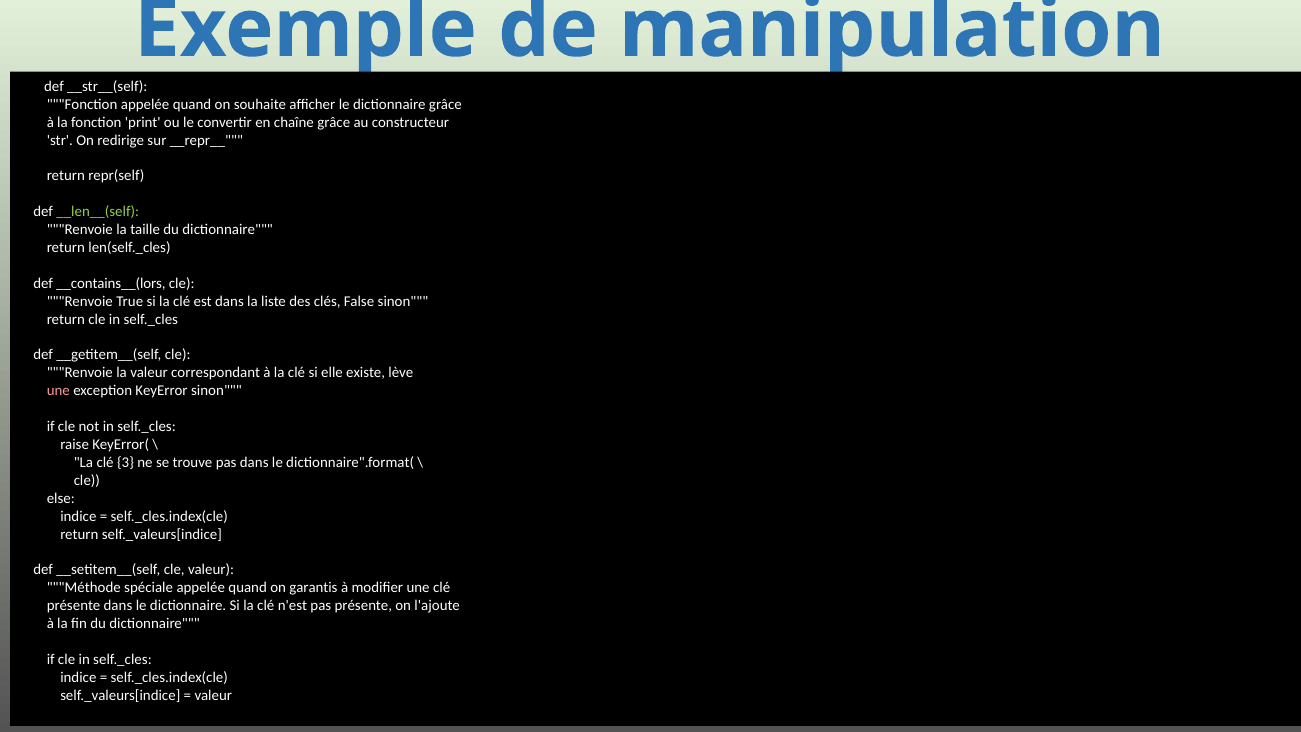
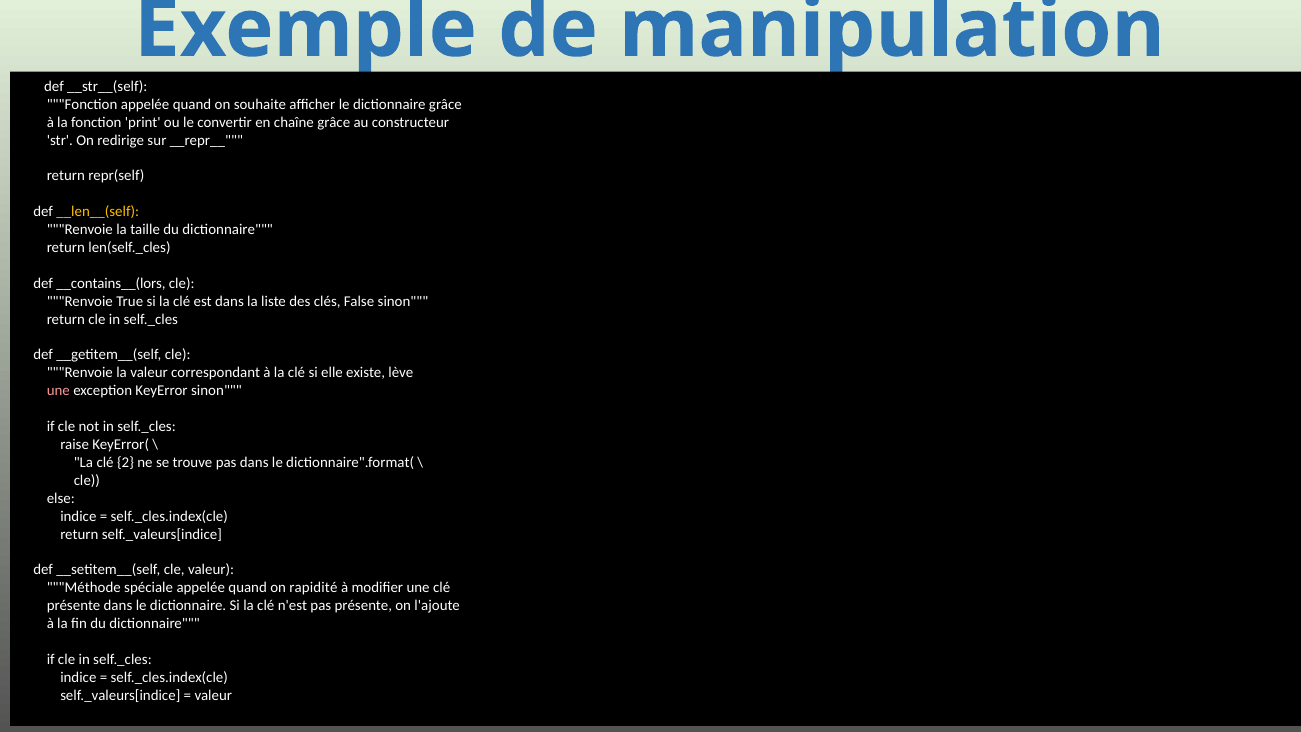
__len__(self colour: light green -> yellow (98, 212)
3: 3 -> 2 (126, 462)
garantis: garantis -> rapidité (313, 588)
